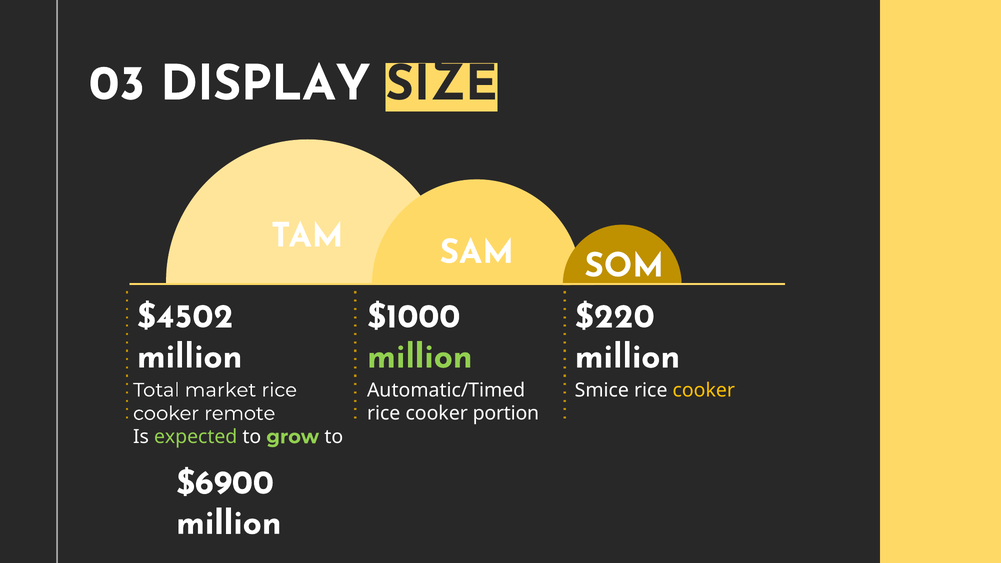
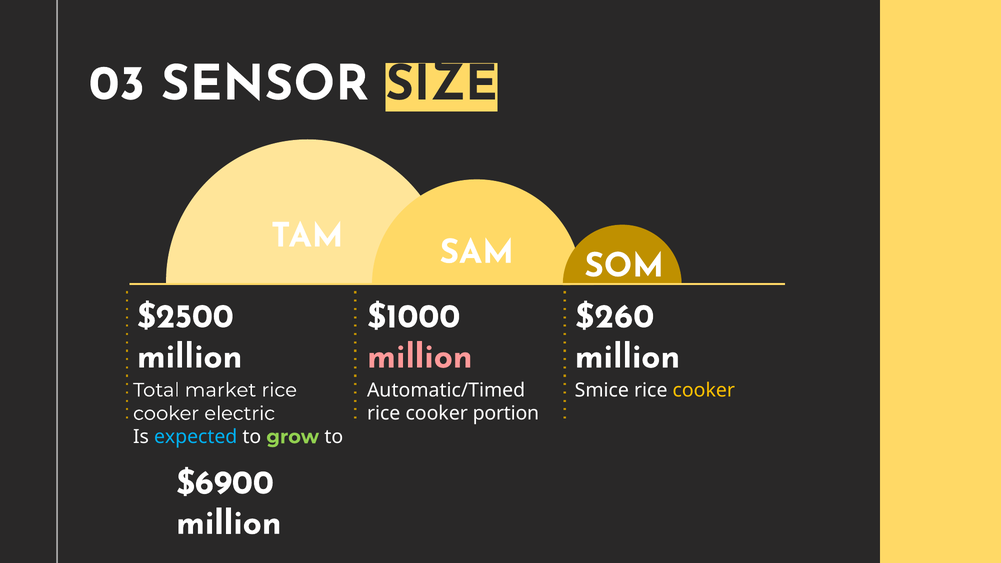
DISPLAY: DISPLAY -> SENSOR (265, 83)
$4502: $4502 -> $2500 (185, 316)
$220: $220 -> $260 (615, 317)
million colour: light green -> pink (420, 357)
remote: remote -> electric (240, 414)
expected colour: light green -> light blue (196, 437)
